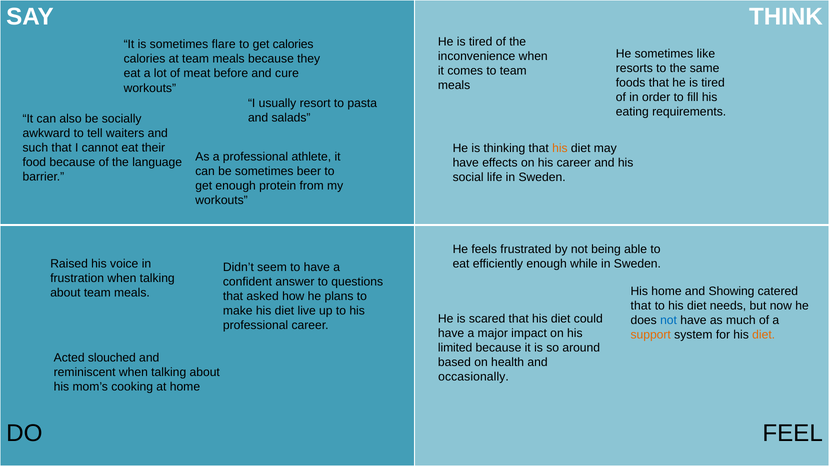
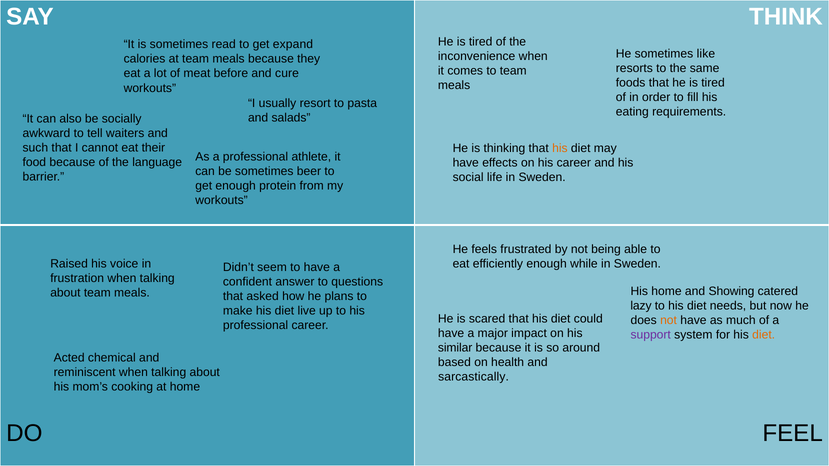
flare: flare -> read (224, 45)
get calories: calories -> expand (293, 45)
that: that -> lazy (641, 306)
not colour: blue -> orange (669, 321)
support colour: orange -> purple (651, 335)
limited: limited -> similar (455, 348)
slouched: slouched -> chemical (112, 358)
occasionally: occasionally -> sarcastically (474, 377)
